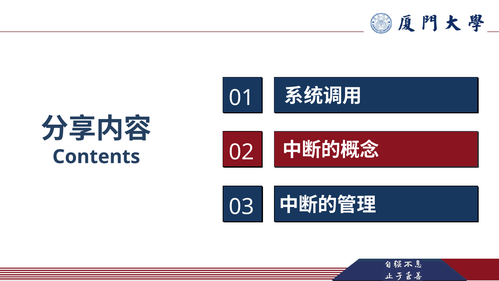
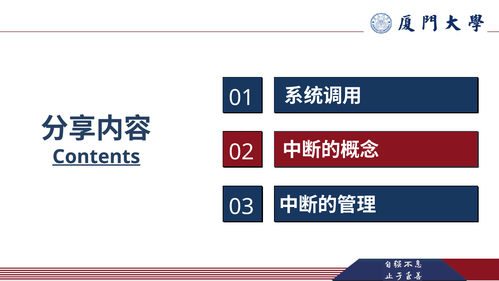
Contents underline: none -> present (96, 157)
